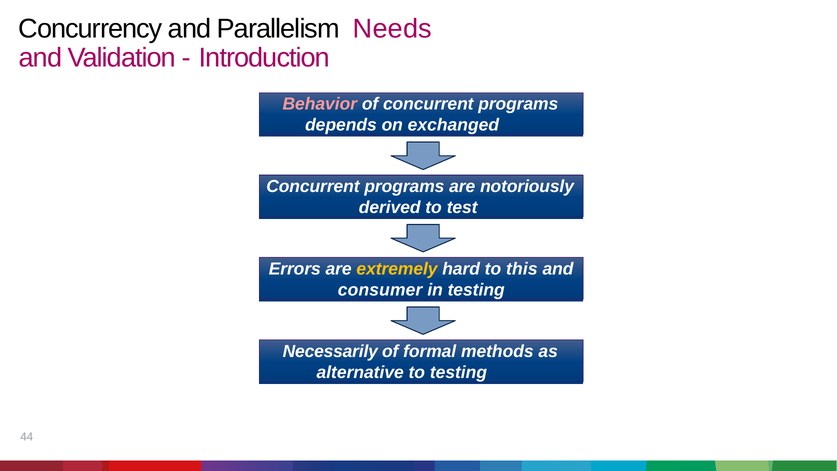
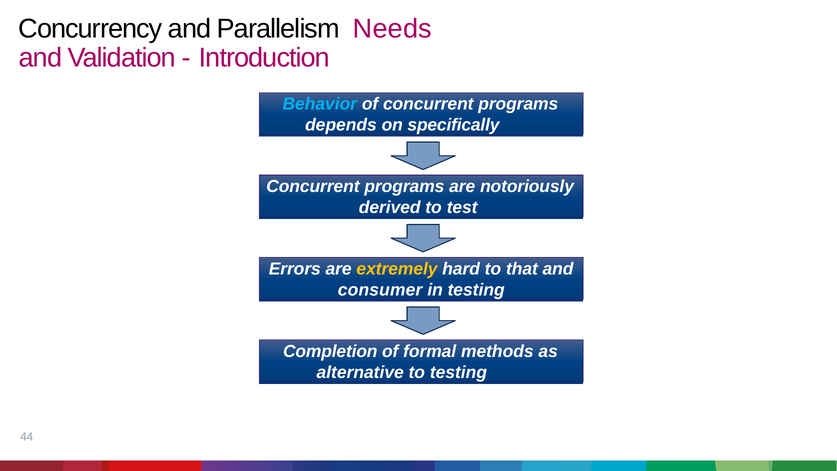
Behavior colour: pink -> light blue (320, 104)
exchanged: exchanged -> specifically (453, 125)
this: this -> that (522, 269)
Necessarily: Necessarily -> Completion (330, 351)
